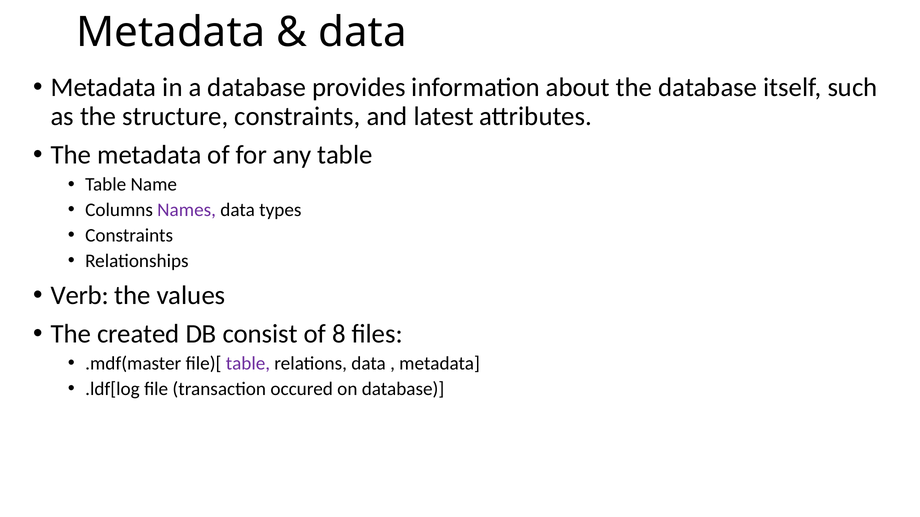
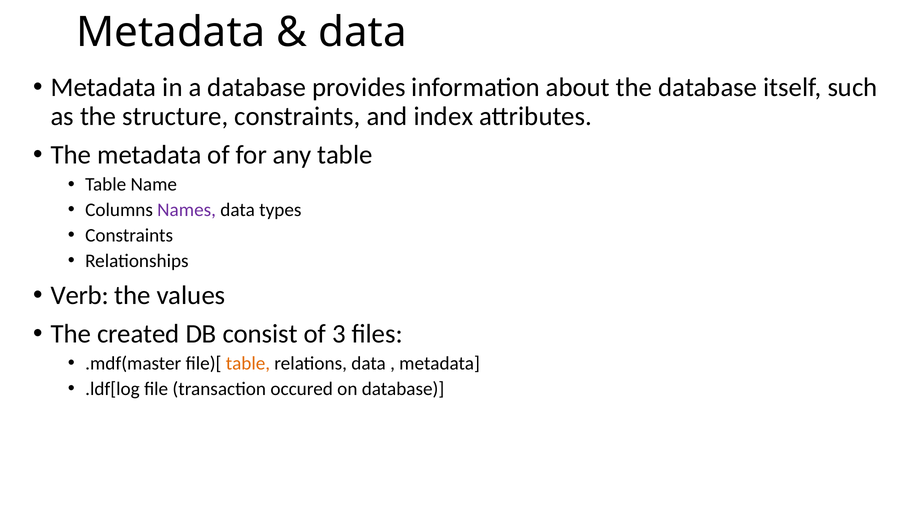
latest: latest -> index (443, 116)
8: 8 -> 3 (339, 334)
table colour: purple -> orange (248, 364)
